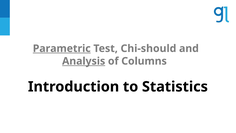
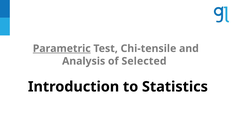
Chi-should: Chi-should -> Chi-tensile (148, 48)
Analysis underline: present -> none (84, 61)
Columns: Columns -> Selected (144, 61)
